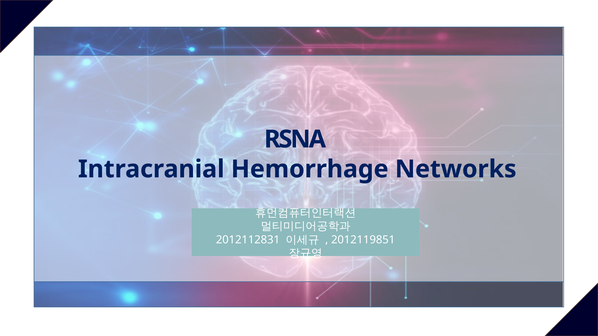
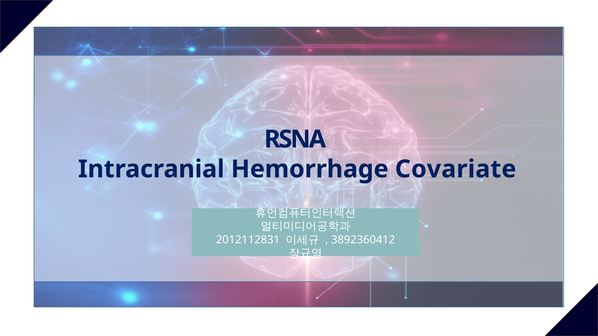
Networks: Networks -> Covariate (456, 169)
2012119851: 2012119851 -> 3892360412 (363, 240)
